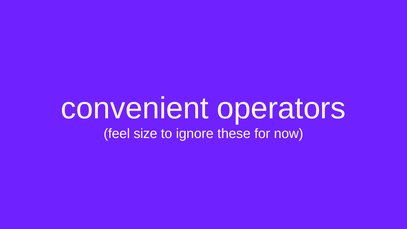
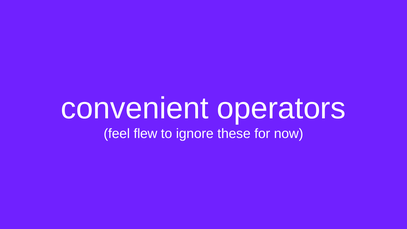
size: size -> flew (145, 134)
